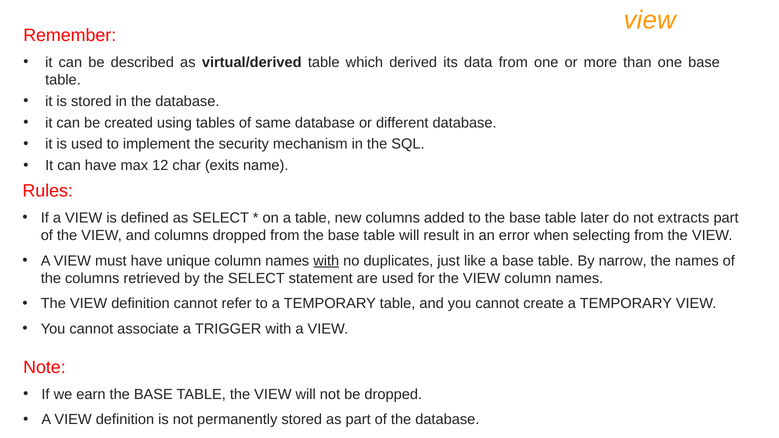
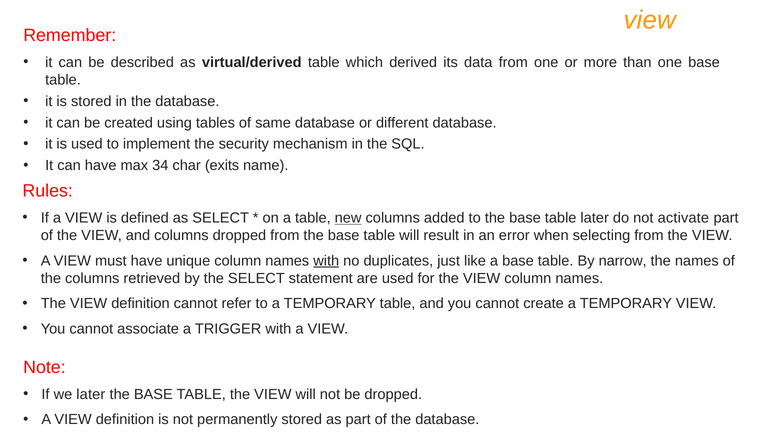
12: 12 -> 34 (160, 166)
new underline: none -> present (348, 218)
extracts: extracts -> activate (683, 218)
we earn: earn -> later (91, 394)
